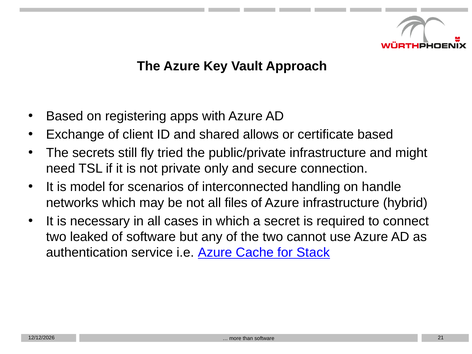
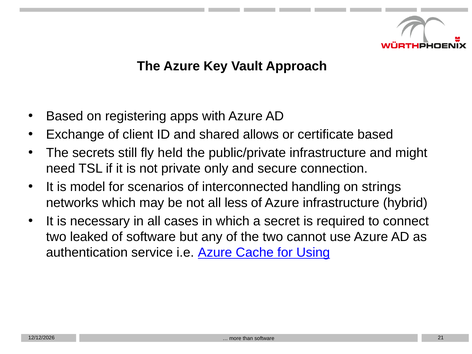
tried: tried -> held (170, 153)
handle: handle -> strings (381, 187)
files: files -> less (236, 203)
Stack: Stack -> Using (313, 253)
